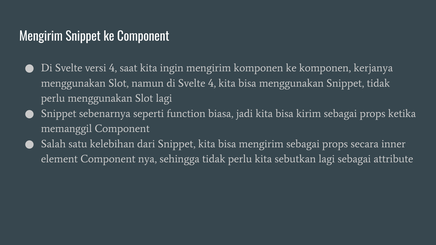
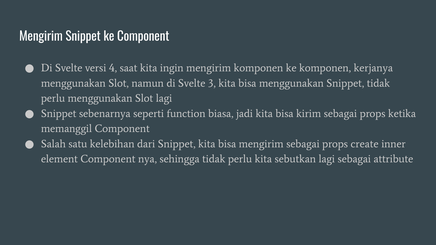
Svelte 4: 4 -> 3 (212, 83)
secara: secara -> create (365, 144)
